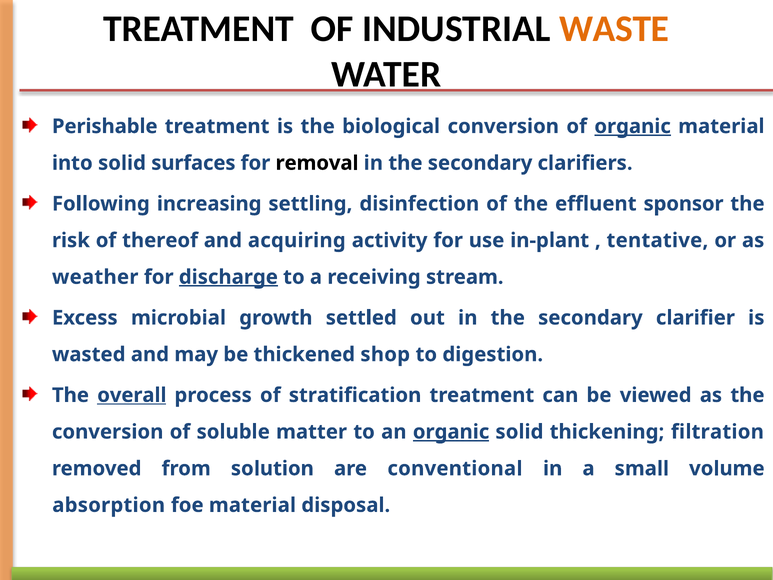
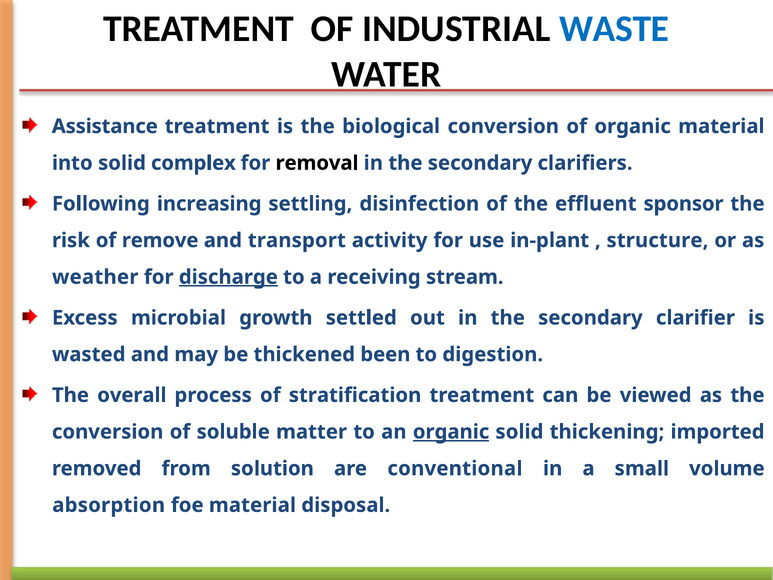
WASTE colour: orange -> blue (614, 29)
Perishable: Perishable -> Assistance (105, 126)
organic underline: present -> none (633, 126)
surfaces: surfaces -> complex (193, 163)
thereof: thereof -> remove (160, 240)
acquiring: acquiring -> transport (297, 240)
tentative: tentative -> structure (657, 240)
shop: shop -> been (385, 354)
overall underline: present -> none (132, 395)
filtration: filtration -> imported (718, 432)
